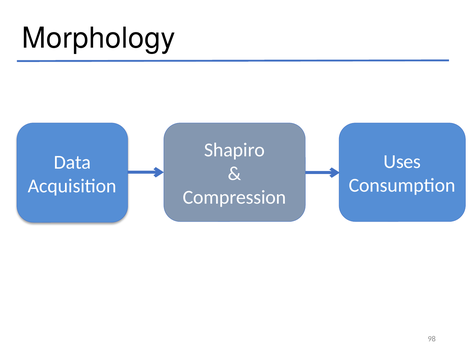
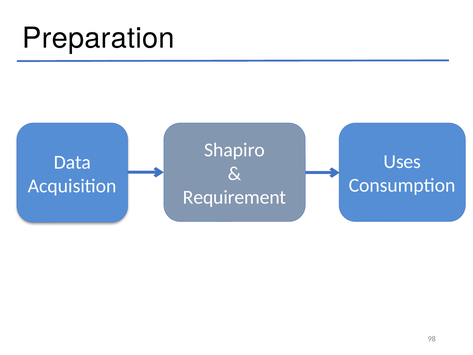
Morphology: Morphology -> Preparation (98, 38)
Compression: Compression -> Requirement (235, 197)
